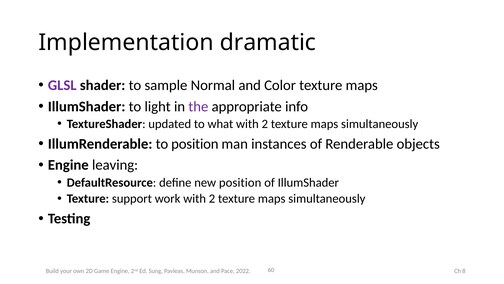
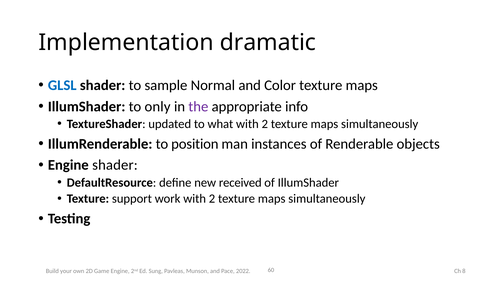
GLSL colour: purple -> blue (62, 85)
light: light -> only (158, 106)
Engine leaving: leaving -> shader (115, 165)
new position: position -> received (240, 182)
